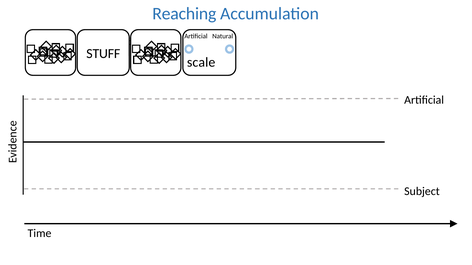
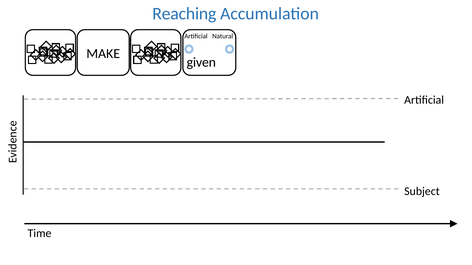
STUFF: STUFF -> MAKE (103, 54)
scale: scale -> given (201, 63)
